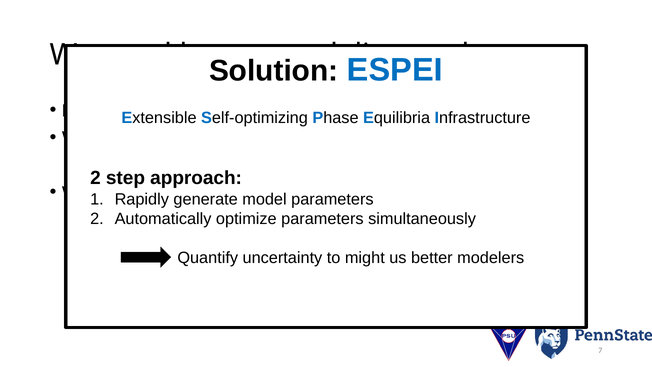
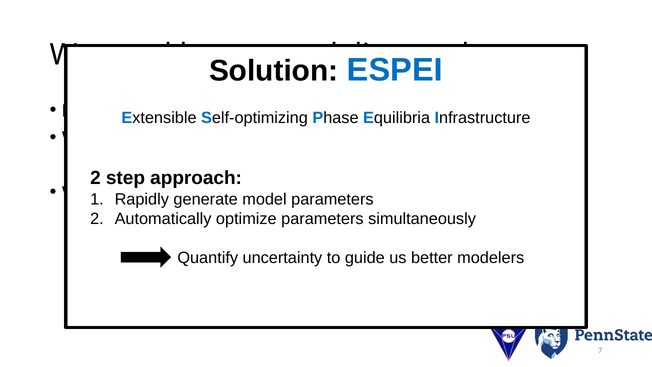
to might: might -> guide (365, 258)
